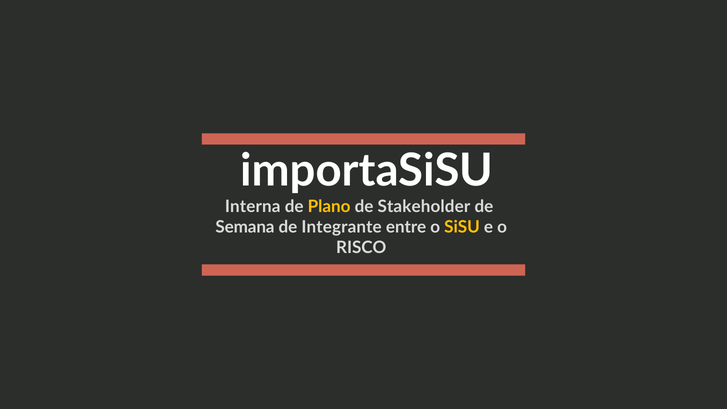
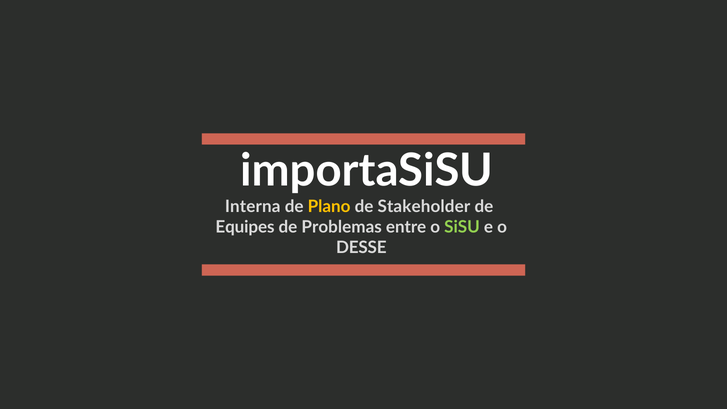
Semana: Semana -> Equipes (245, 227)
Integrante: Integrante -> Problemas (342, 227)
SiSU colour: yellow -> light green (462, 227)
RISCO: RISCO -> DESSE (361, 247)
